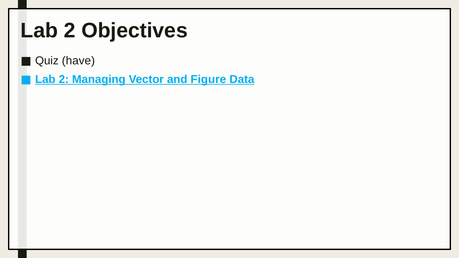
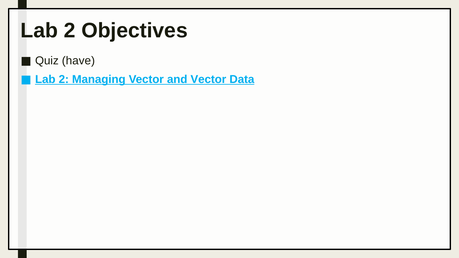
and Figure: Figure -> Vector (208, 79)
